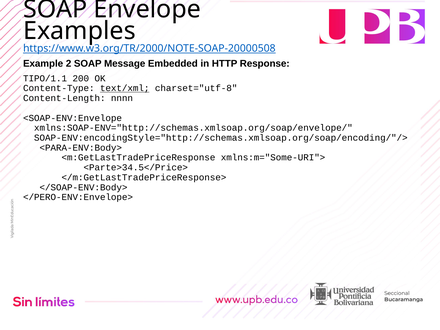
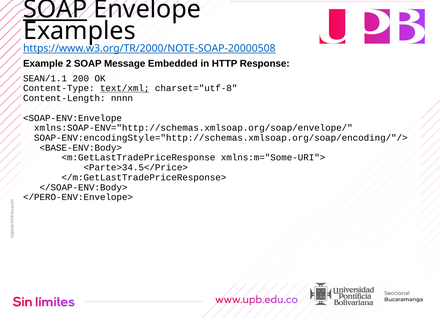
SOAP underline: none -> present (55, 9)
TIPO/1.1: TIPO/1.1 -> SEAN/1.1 (45, 78)
<PARA-ENV:Body>: <PARA-ENV:Body> -> <BASE-ENV:Body> (81, 148)
